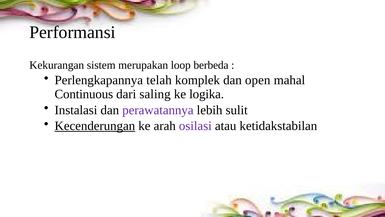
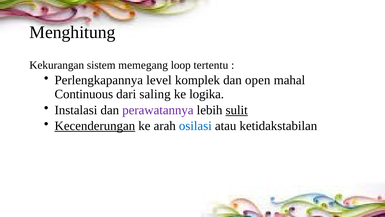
Performansi: Performansi -> Menghitung (72, 32)
merupakan: merupakan -> memegang (143, 65)
berbeda: berbeda -> tertentu (211, 65)
telah: telah -> level (159, 80)
sulit underline: none -> present (237, 110)
osilasi colour: purple -> blue (195, 126)
